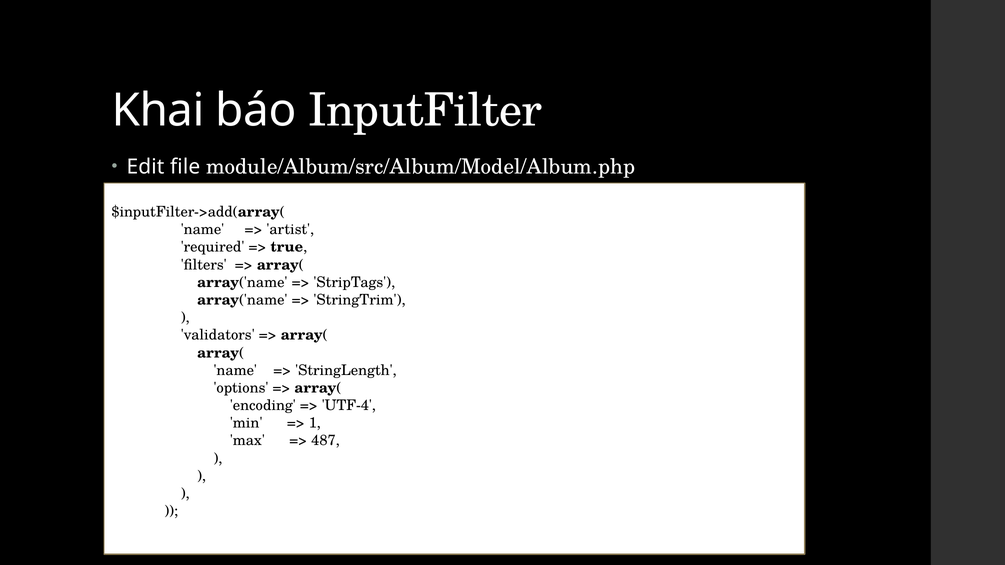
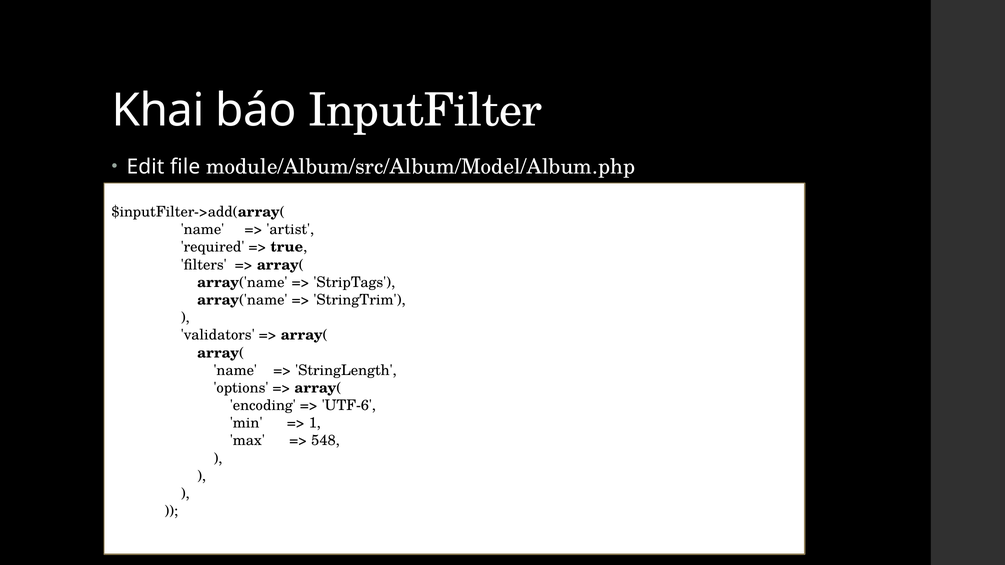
UTF-4: UTF-4 -> UTF-6 (349, 406)
487: 487 -> 548 (326, 441)
